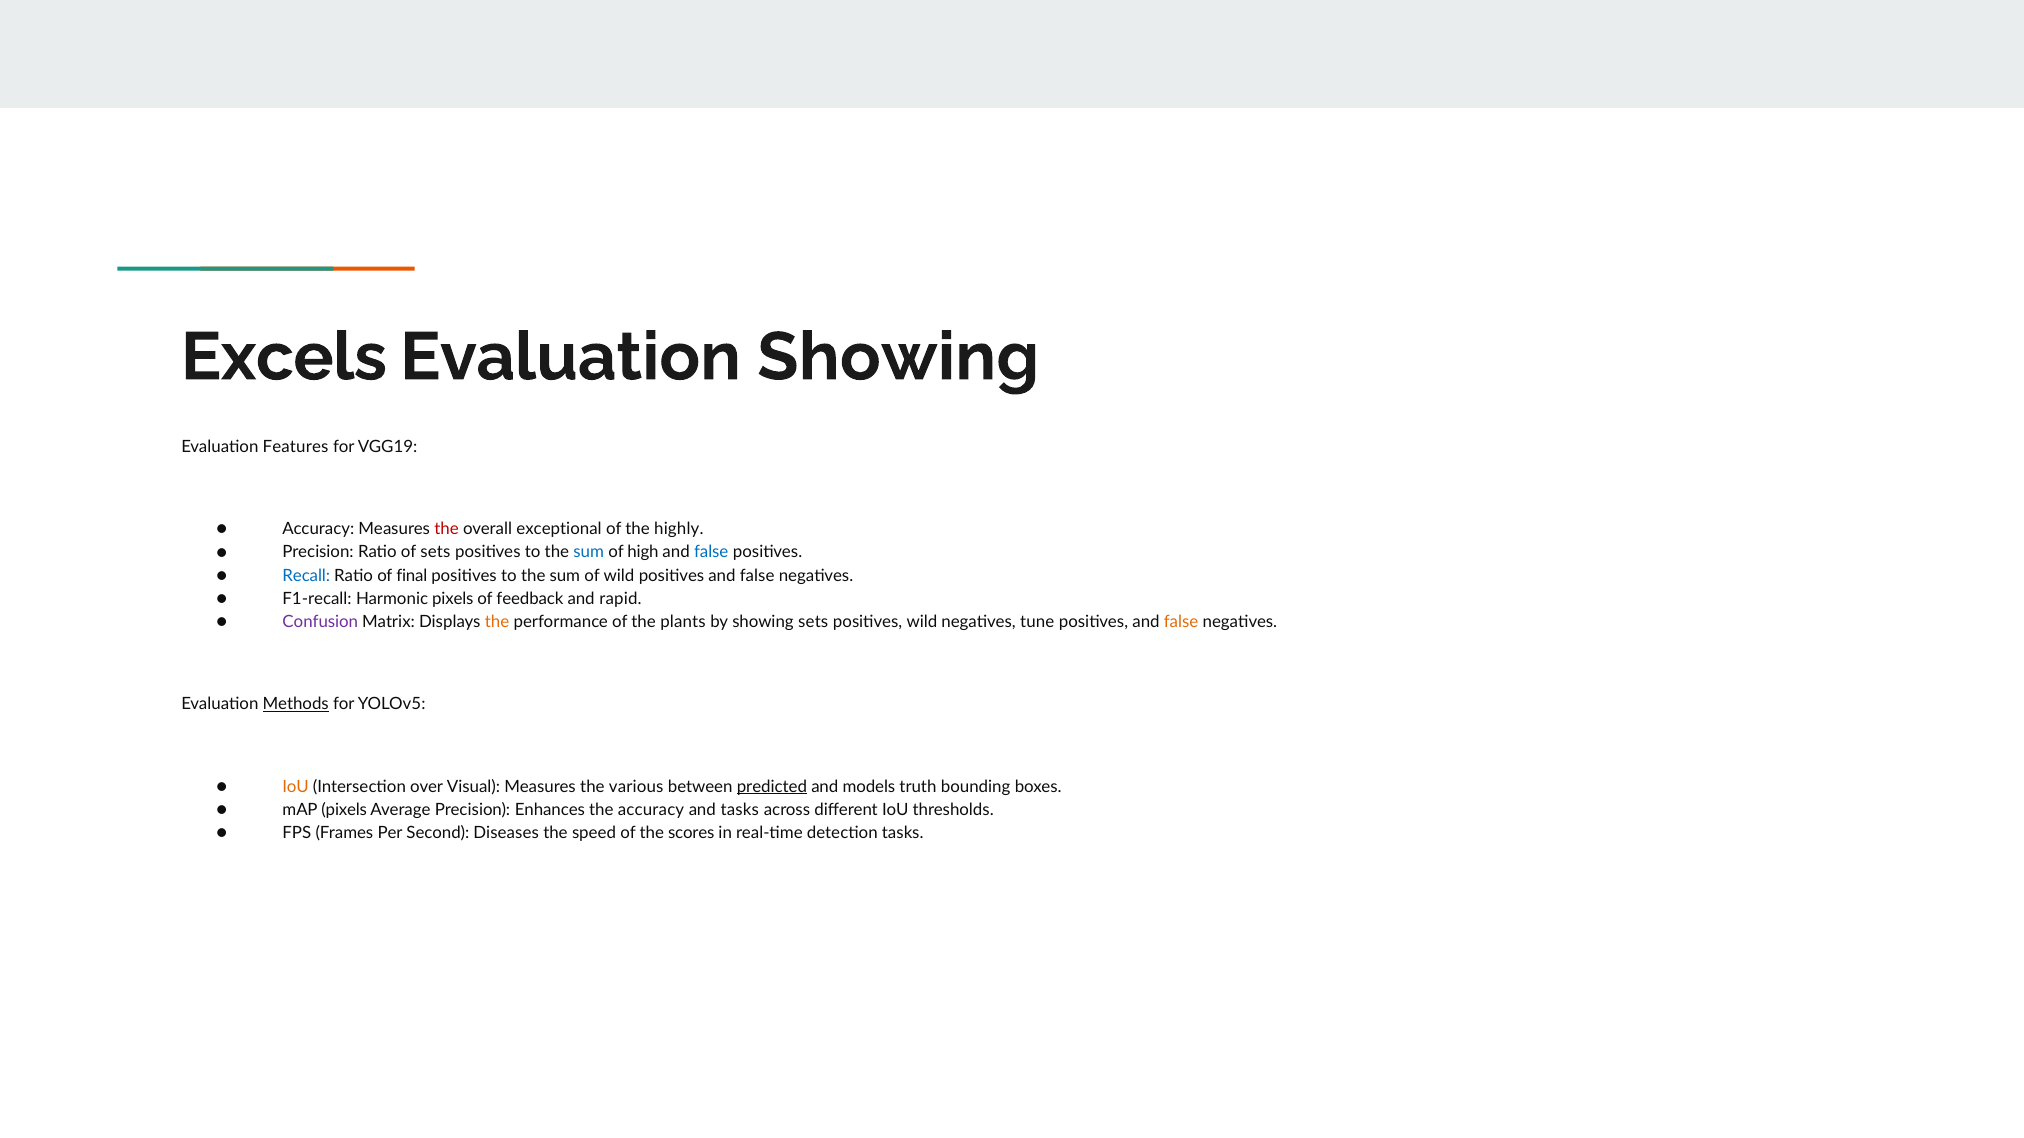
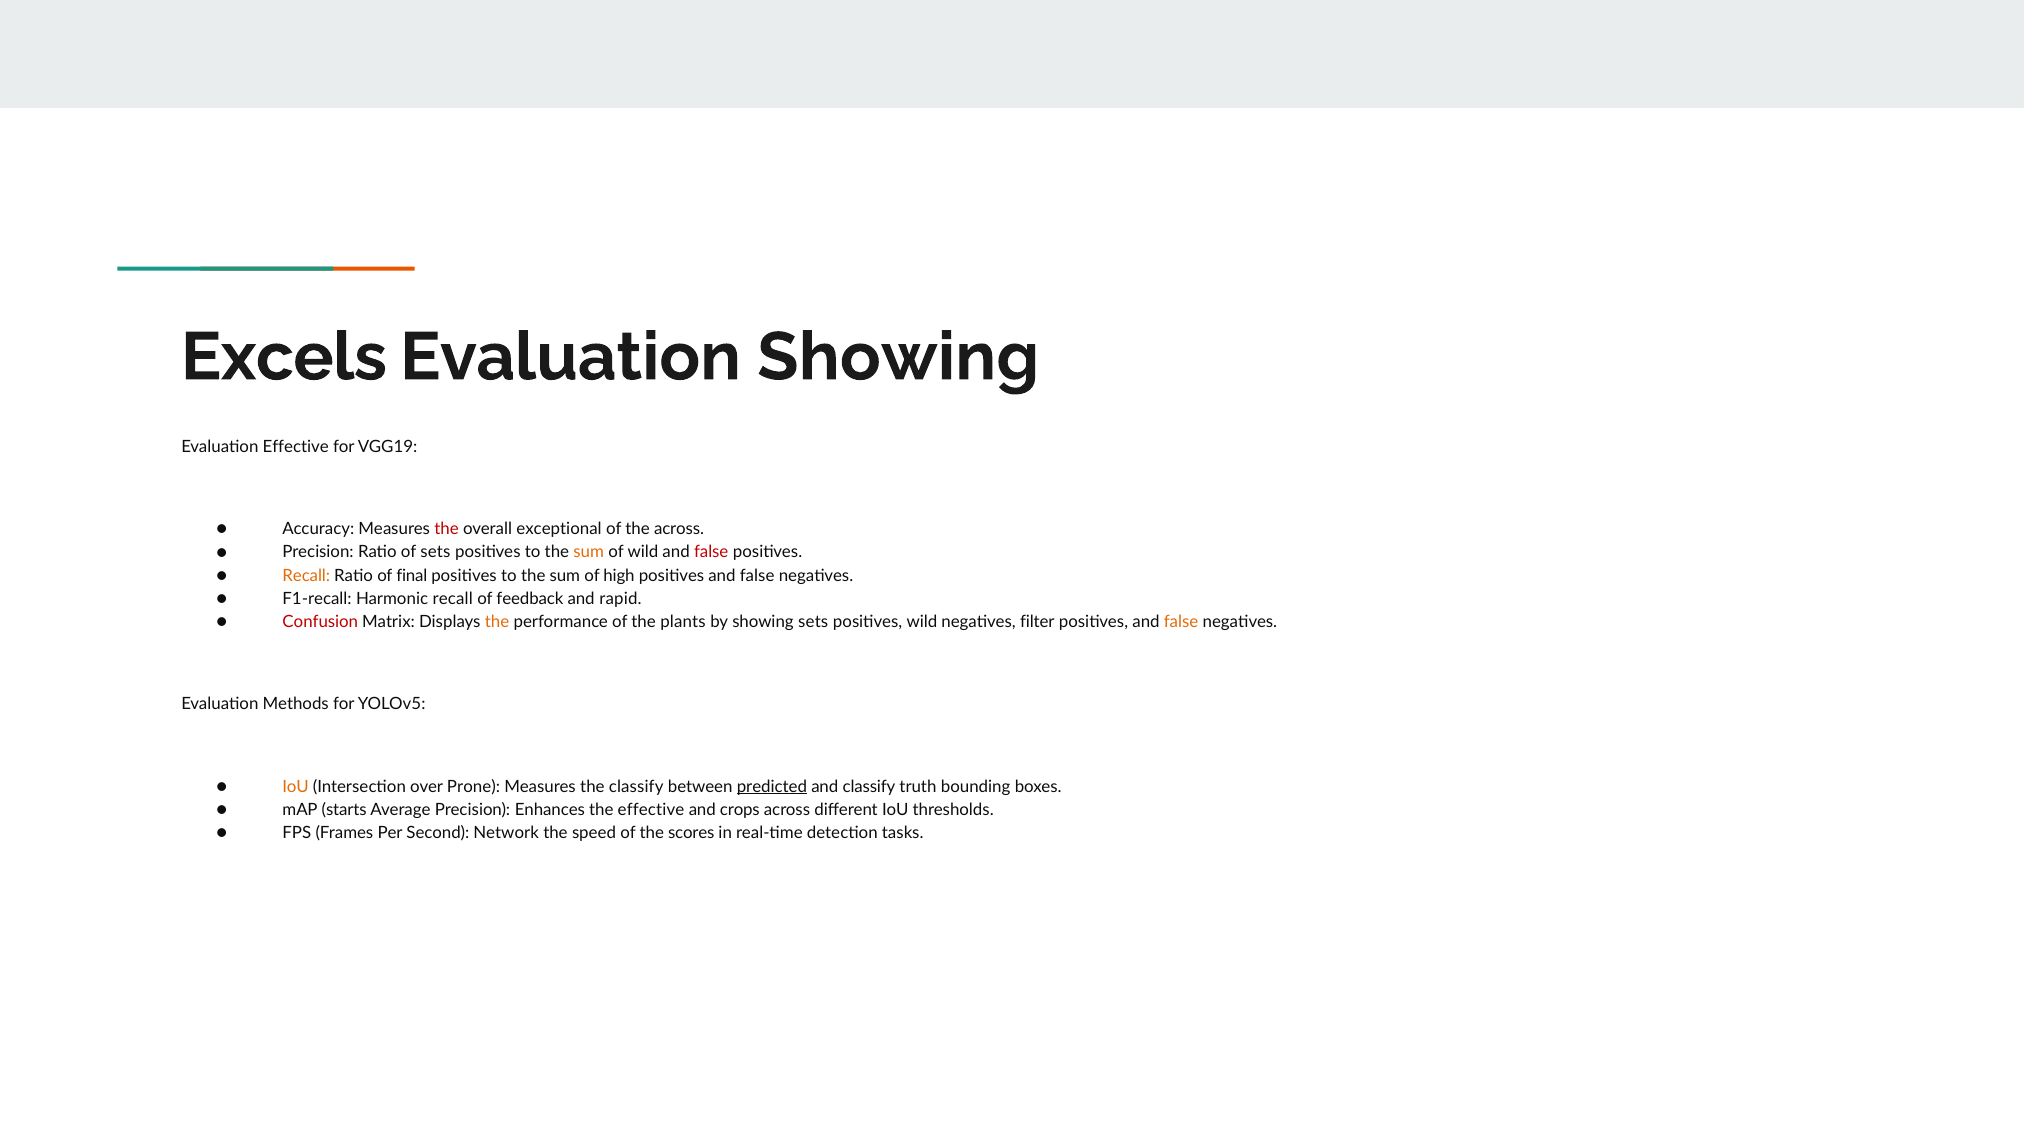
Evaluation Features: Features -> Effective (296, 447)
the highly: highly -> across (679, 529)
sum colour: blue -> orange (589, 552)
of high: high -> wild (643, 552)
false colour: blue -> red (711, 552)
Recall colour: blue -> orange (306, 576)
of wild: wild -> high (619, 576)
Harmonic pixels: pixels -> recall (453, 599)
Confusion colour: purple -> red (320, 622)
tune: tune -> filter (1037, 622)
Methods underline: present -> none (296, 705)
Visual: Visual -> Prone (473, 787)
the various: various -> classify (636, 787)
and models: models -> classify (869, 787)
mAP pixels: pixels -> starts (344, 810)
the accuracy: accuracy -> effective (651, 810)
and tasks: tasks -> crops (740, 810)
Diseases: Diseases -> Network (506, 833)
